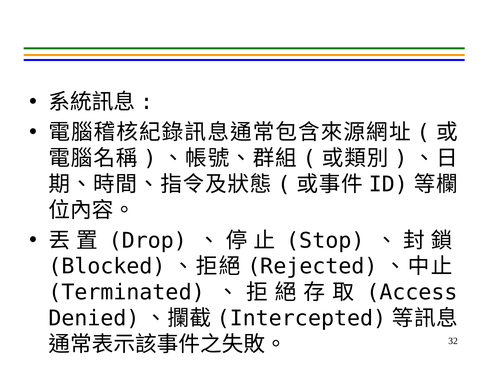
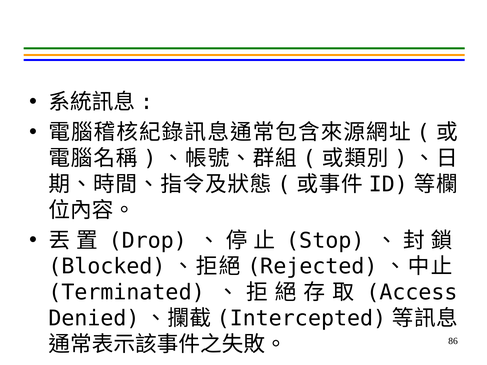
32: 32 -> 86 (453, 341)
